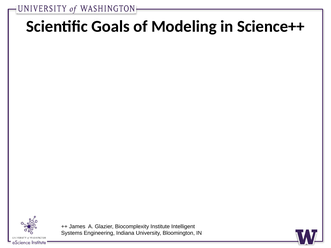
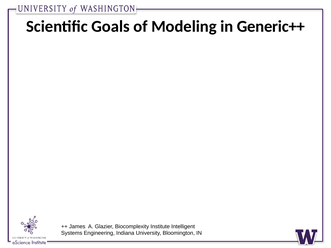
Science++: Science++ -> Generic++ (271, 27)
